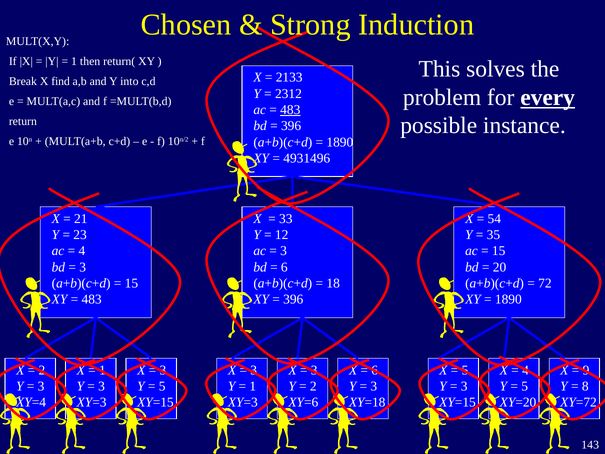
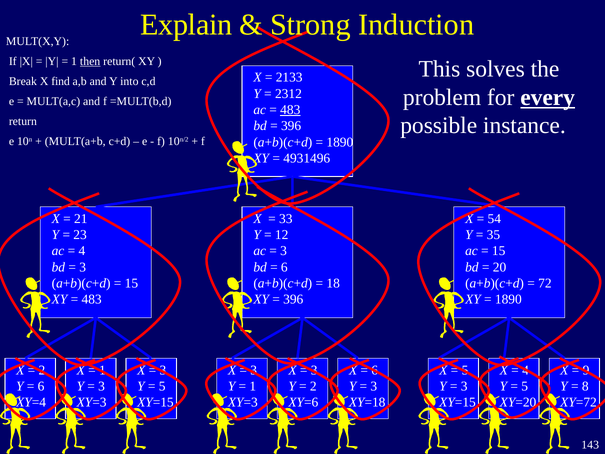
Chosen: Chosen -> Explain (186, 25)
then underline: none -> present (90, 61)
3: 3 -> 6 (41, 386)
